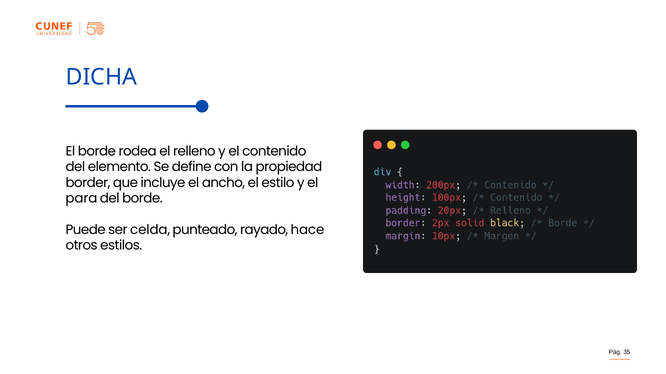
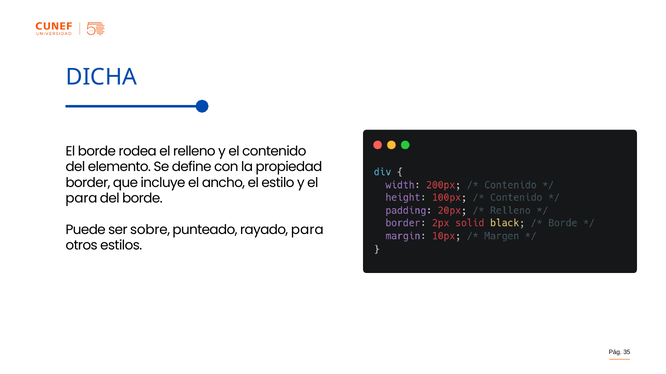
celda: celda -> sobre (150, 230)
rayado hace: hace -> para (307, 230)
